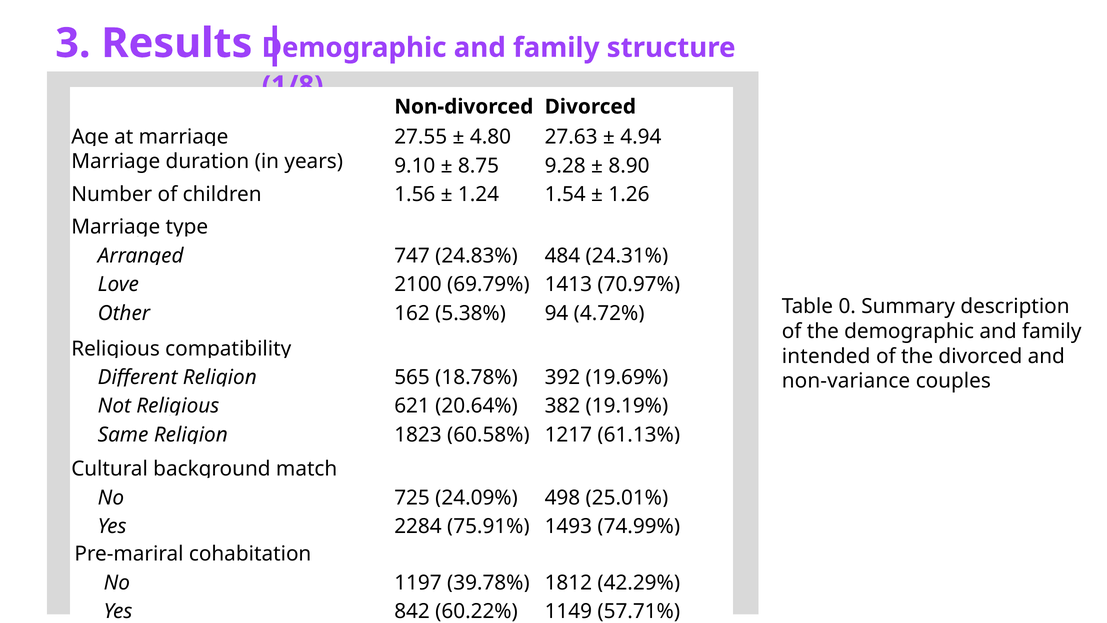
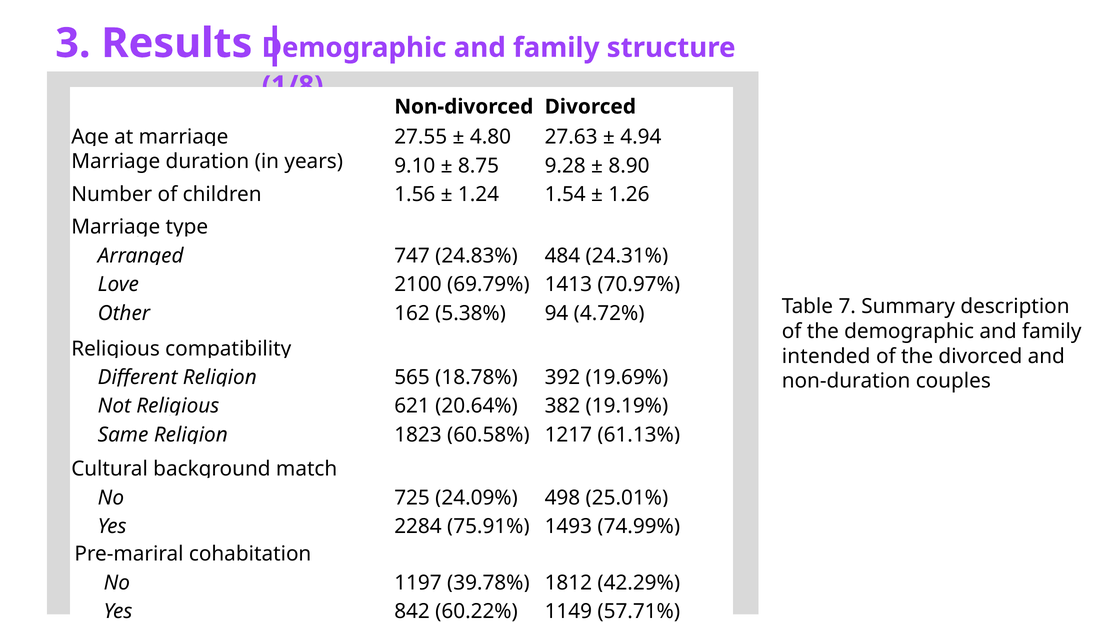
0: 0 -> 7 (847, 306)
non-variance: non-variance -> non-duration (846, 381)
